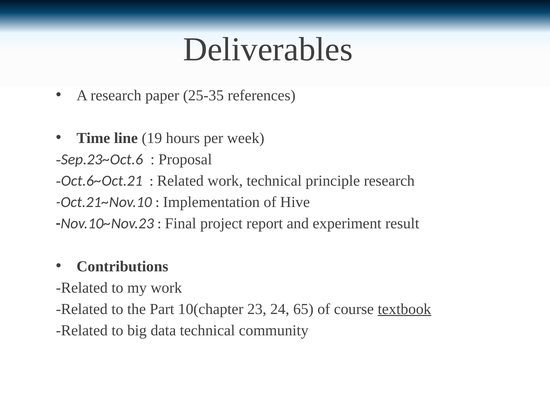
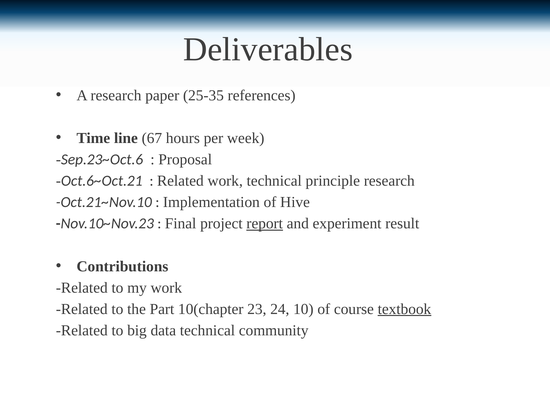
19: 19 -> 67 (152, 138)
report underline: none -> present (265, 224)
65: 65 -> 10 (303, 309)
